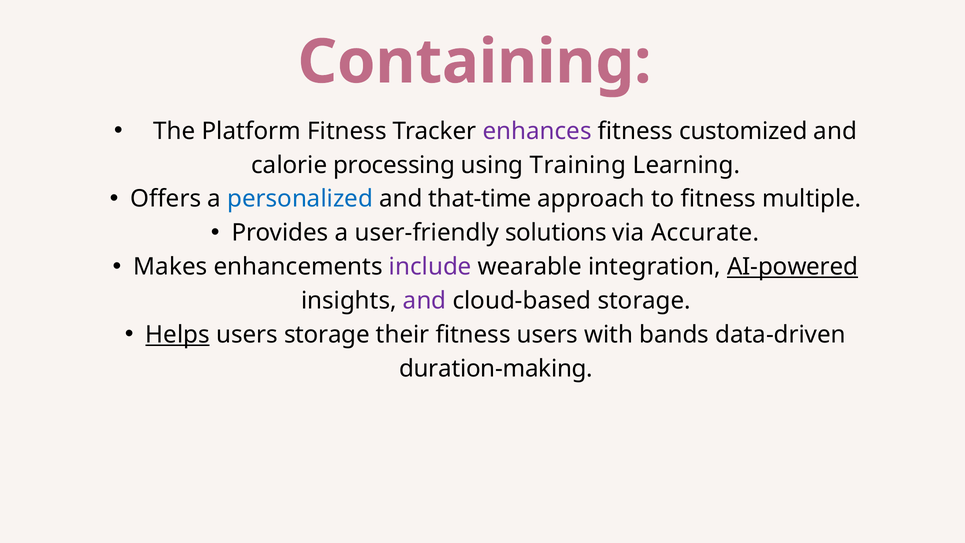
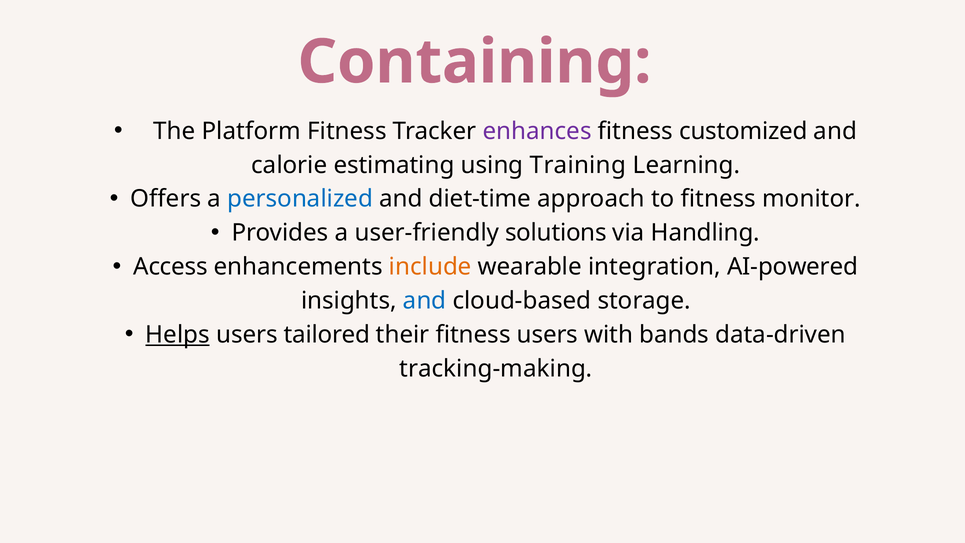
processing: processing -> estimating (394, 165)
that-time: that-time -> diet-time (480, 199)
multiple: multiple -> monitor (812, 199)
Accurate: Accurate -> Handling (705, 233)
Makes: Makes -> Access (171, 267)
include colour: purple -> orange (430, 267)
AI-powered underline: present -> none (793, 267)
and colour: purple -> blue (425, 301)
users storage: storage -> tailored (327, 335)
duration-making: duration-making -> tracking-making (496, 369)
